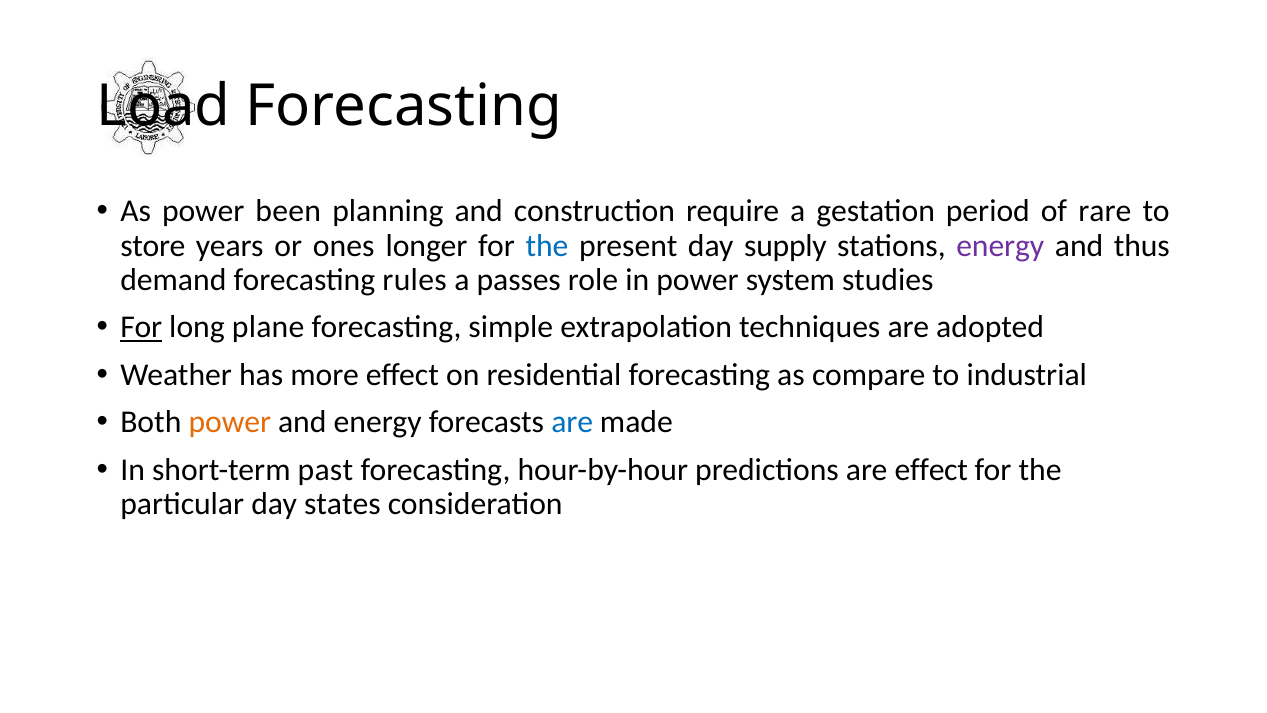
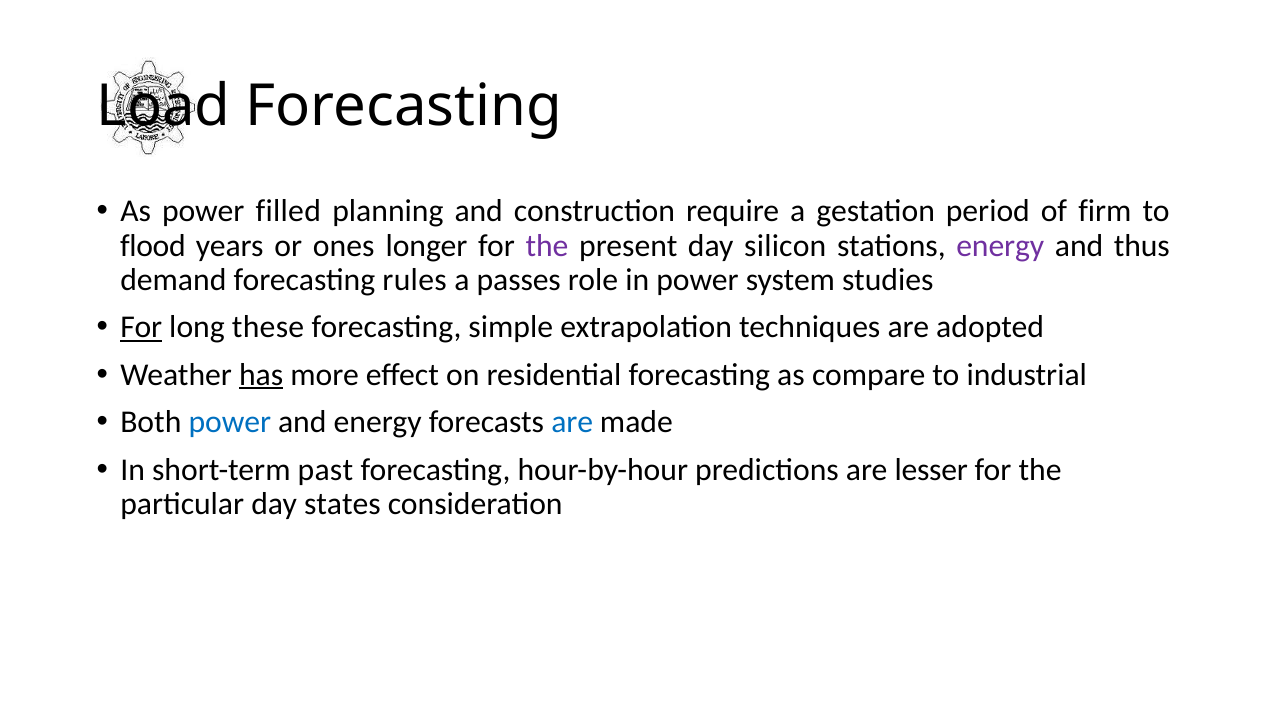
been: been -> filled (288, 211)
rare: rare -> firm (1105, 211)
store: store -> flood (153, 246)
the colour: blue -> purple (547, 246)
supply: supply -> silicon (785, 246)
plane: plane -> these (268, 327)
has underline: none -> present (261, 375)
power colour: orange -> blue (230, 422)
are effect: effect -> lesser (931, 469)
